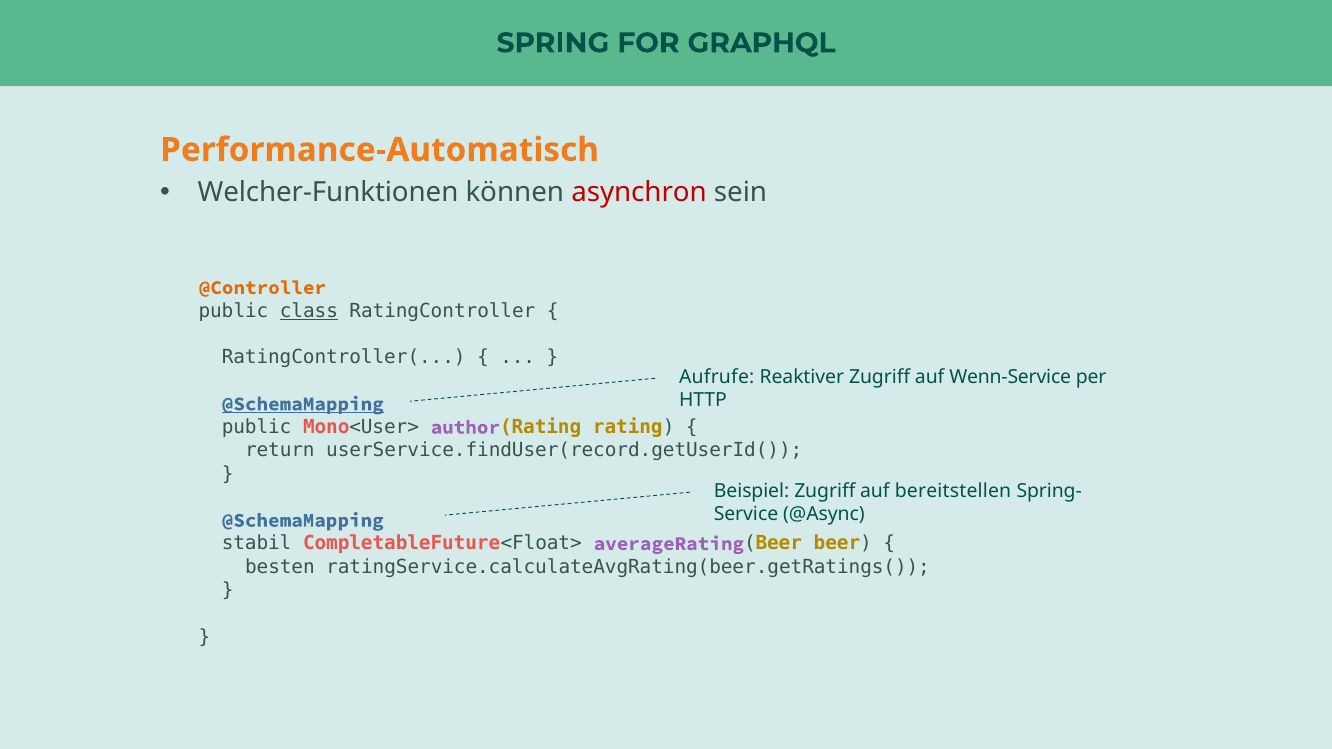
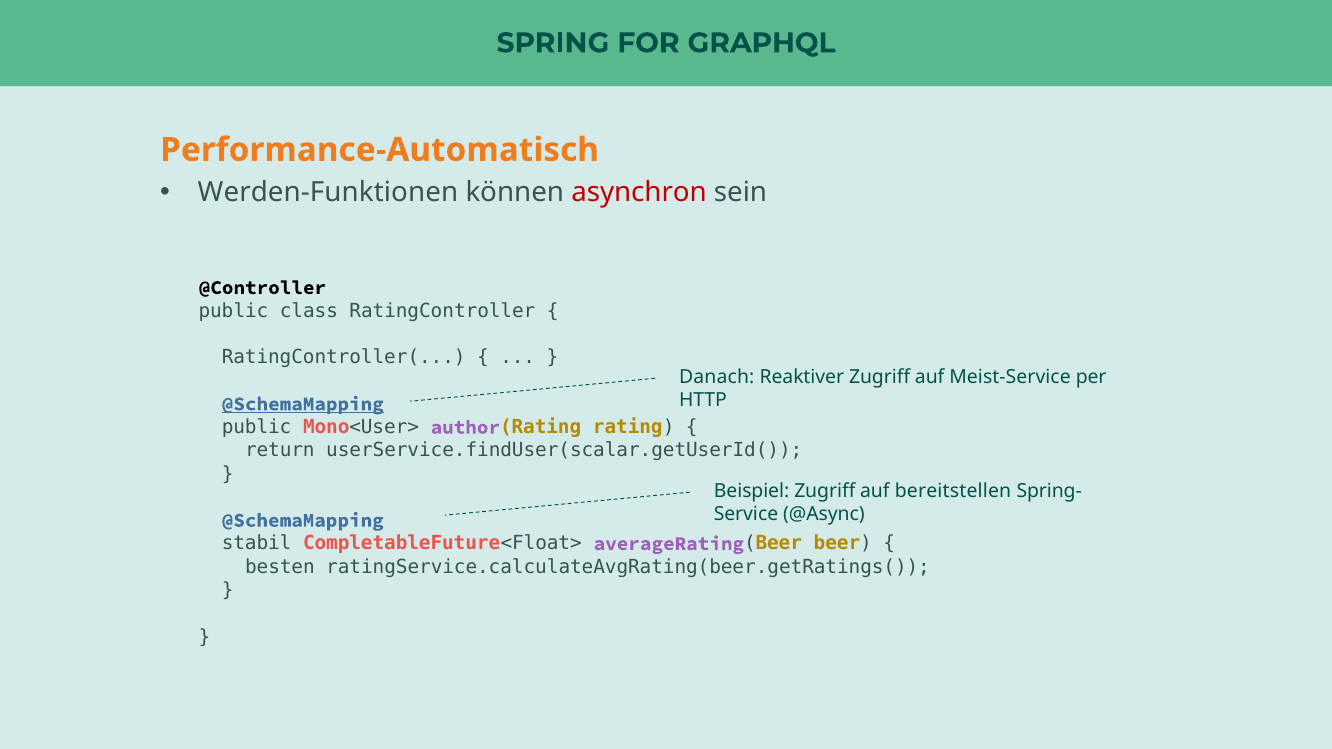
Welcher-Funktionen: Welcher-Funktionen -> Werden-Funktionen (328, 193)
@Controller colour: orange -> black (262, 288)
class underline: present -> none (309, 311)
Aufrufe: Aufrufe -> Danach (717, 377)
Wenn-Service: Wenn-Service -> Meist-Service (1010, 377)
userService.findUser(record.getUserId(: userService.findUser(record.getUserId( -> userService.findUser(scalar.getUserId( (564, 451)
